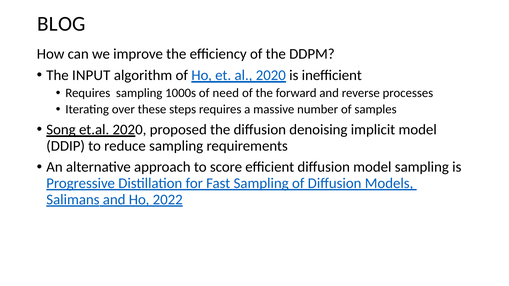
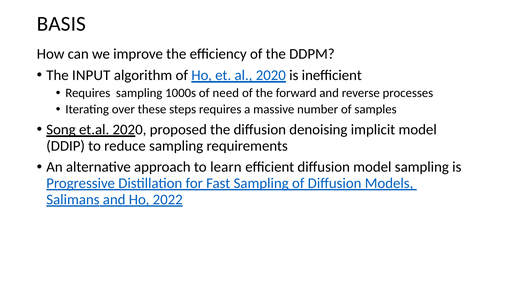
BLOG: BLOG -> BASIS (61, 24)
score: score -> learn (226, 167)
